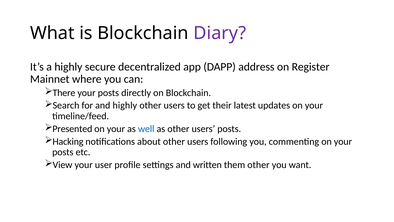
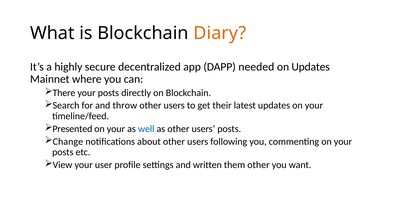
Diary colour: purple -> orange (220, 33)
address: address -> needed (256, 67)
on Register: Register -> Updates (311, 67)
and highly: highly -> throw (125, 105)
Hacking: Hacking -> Change (68, 141)
